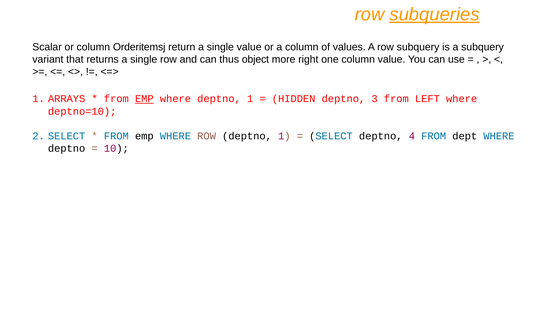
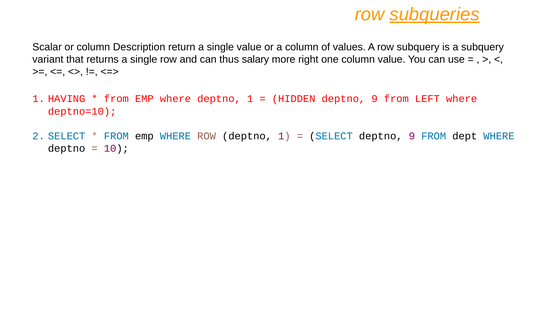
Orderitemsj: Orderitemsj -> Description (139, 47)
object: object -> salary (255, 59)
ARRAYS: ARRAYS -> HAVING (67, 99)
EMP underline: present -> none (144, 99)
3: 3 -> 9 (375, 99)
SELECT deptno 4: 4 -> 9 (412, 136)
